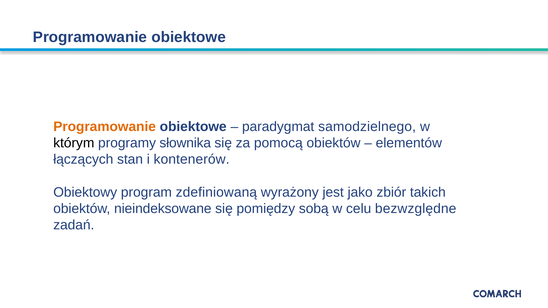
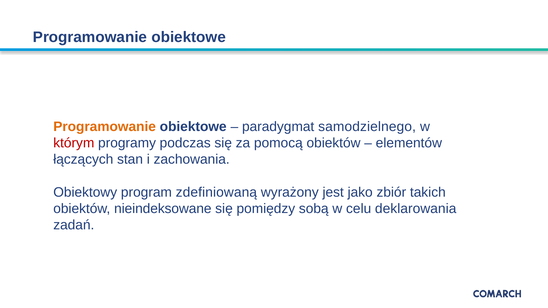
którym colour: black -> red (74, 143)
słownika: słownika -> podczas (185, 143)
kontenerów: kontenerów -> zachowania (192, 160)
bezwzględne: bezwzględne -> deklarowania (416, 209)
